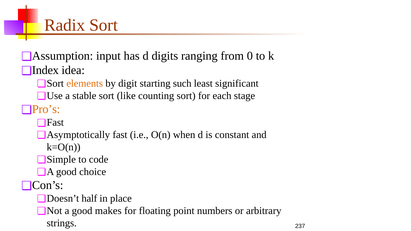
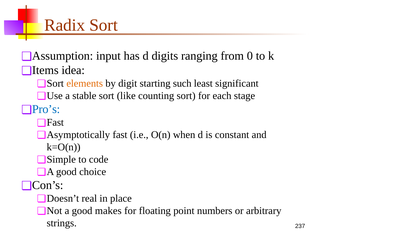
Index: Index -> Items (45, 70)
Pro’s colour: orange -> blue (46, 109)
half: half -> real (89, 199)
